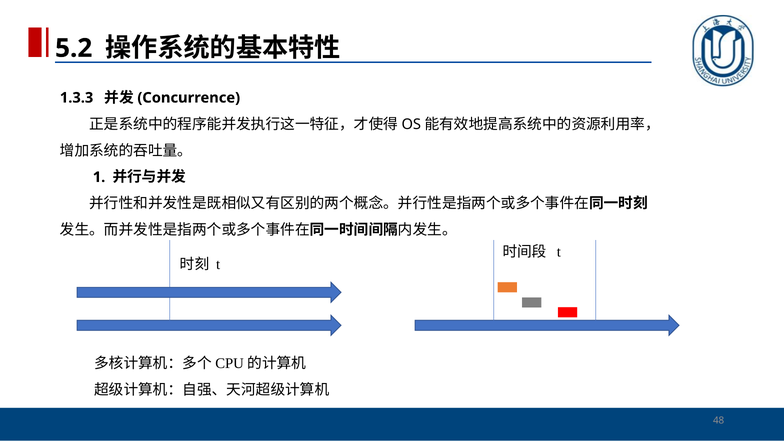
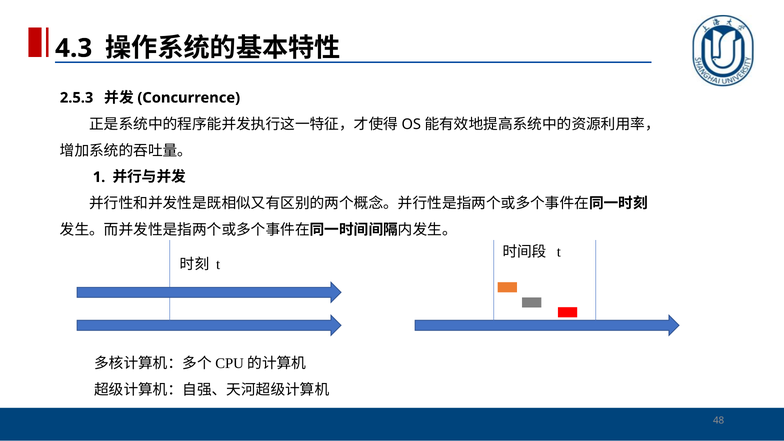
5.2: 5.2 -> 4.3 (74, 48)
1.3.3: 1.3.3 -> 2.5.3 (77, 98)
